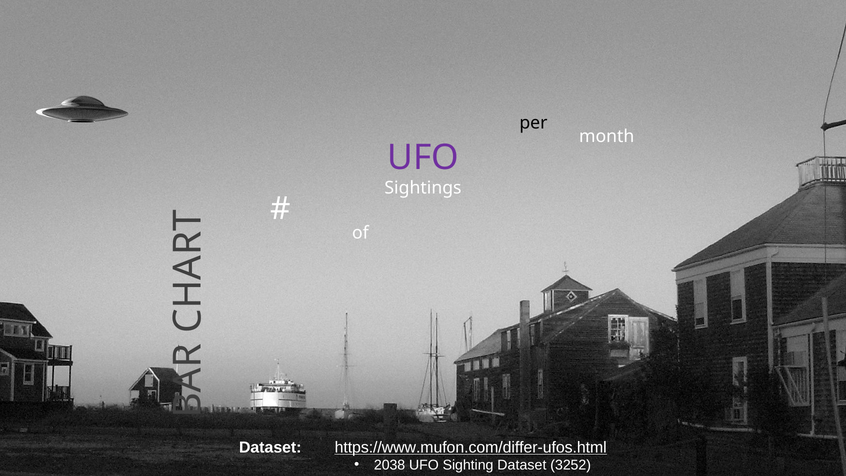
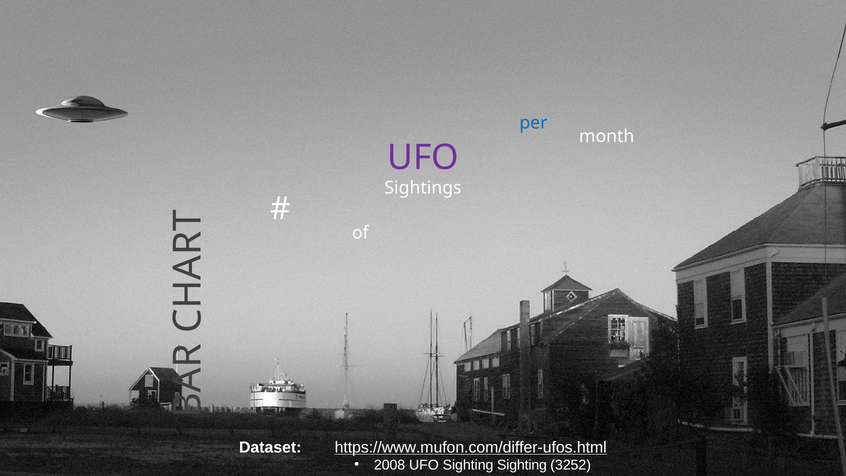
per colour: black -> blue (533, 123)
2038: 2038 -> 2008 (390, 465)
Sighting Dataset: Dataset -> Sighting (522, 465)
